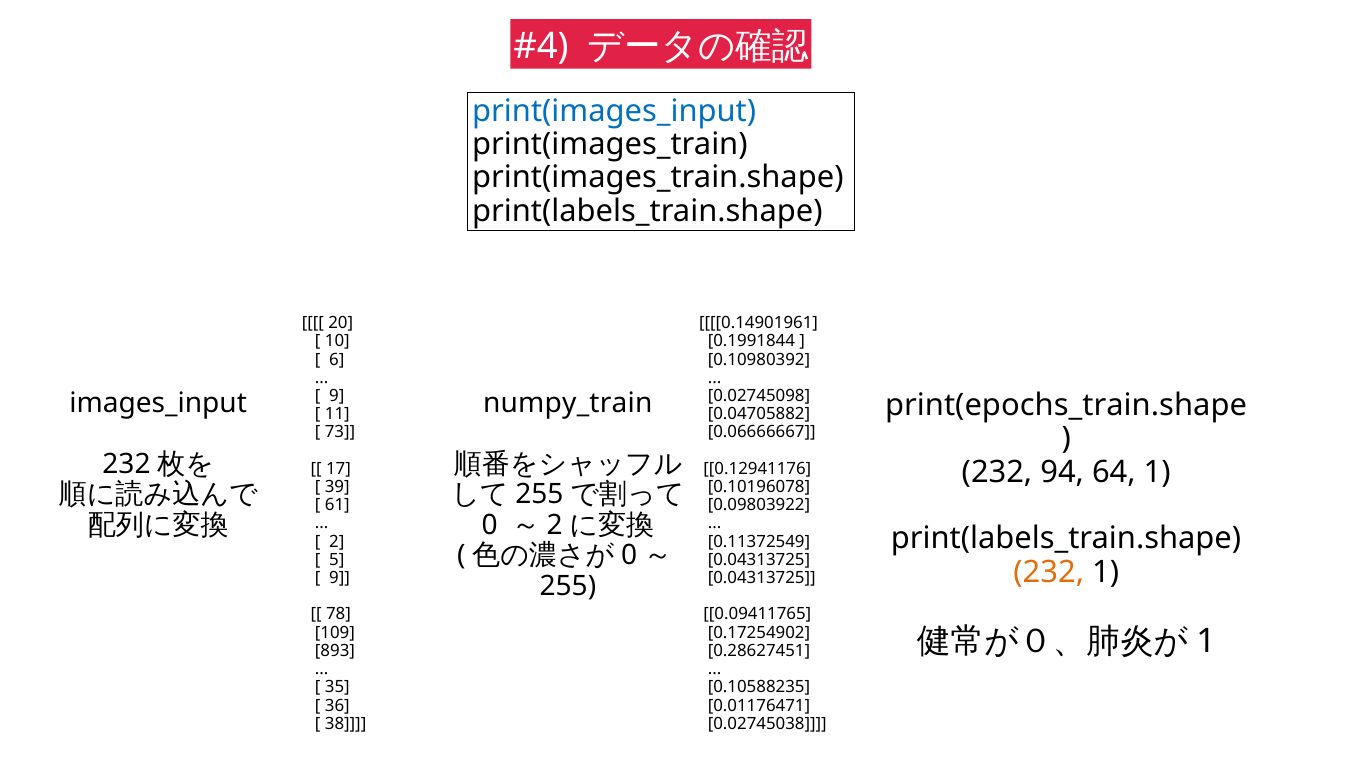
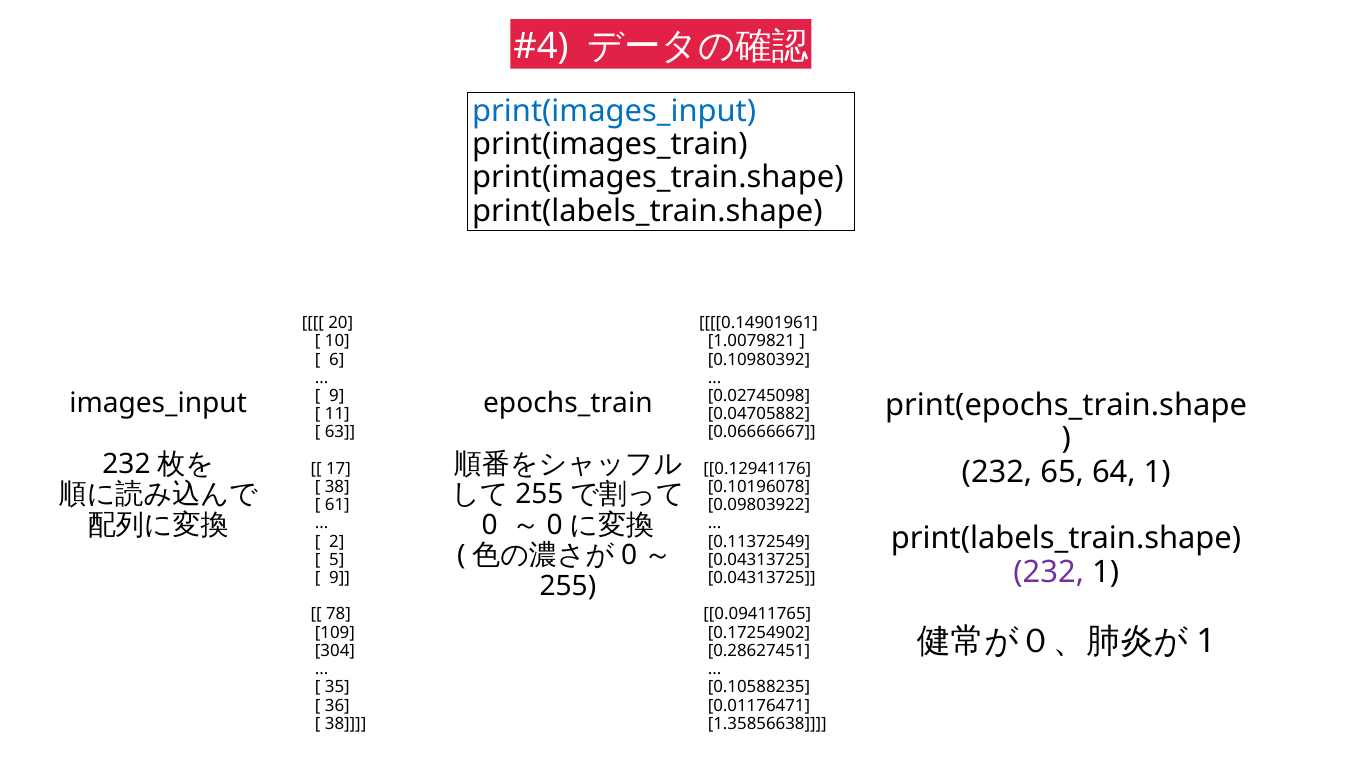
0.1991844: 0.1991844 -> 1.0079821 (751, 341)
numpy_train: numpy_train -> epochs_train (568, 403)
73: 73 -> 63 (340, 432)
94: 94 -> 65 (1062, 472)
39: 39 -> 38 (337, 487)
2: 2 -> 0 (555, 525)
232 colour: orange -> purple (1049, 572)
893: 893 -> 304 (335, 651)
0.02745038: 0.02745038 -> 1.35856638 (767, 723)
